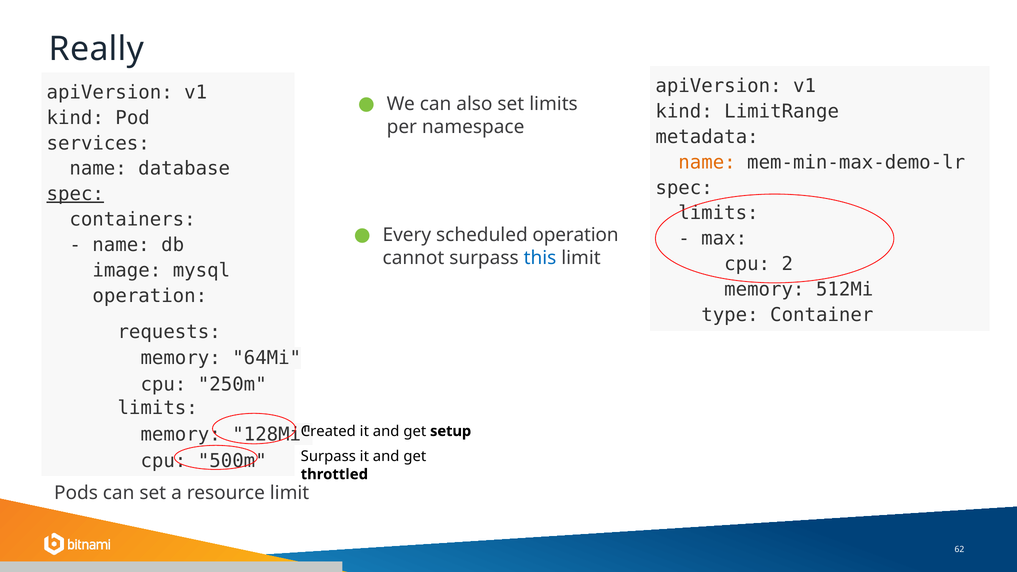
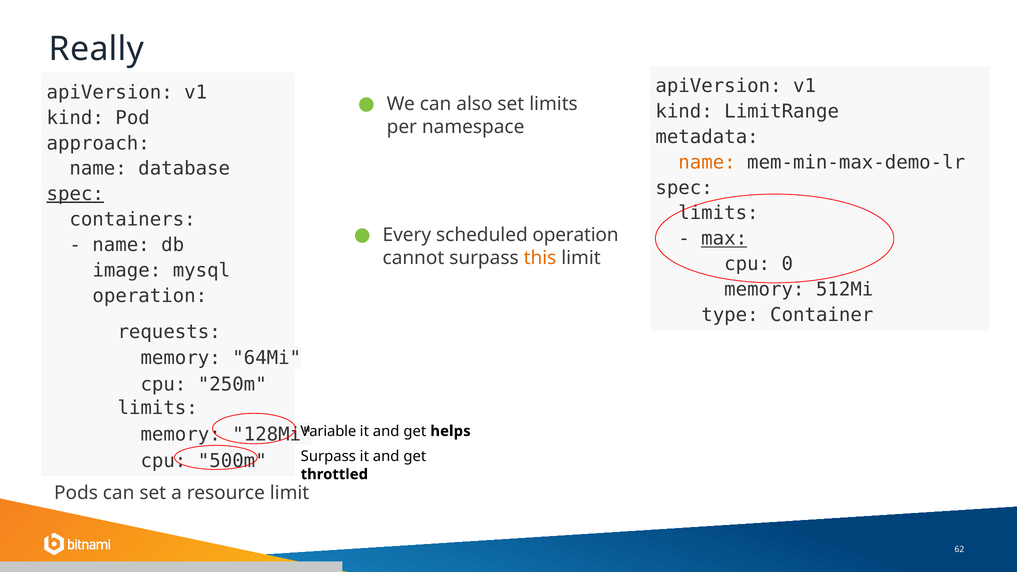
services: services -> approach (98, 143)
max underline: none -> present (724, 239)
this colour: blue -> orange (540, 258)
2: 2 -> 0 (787, 264)
Created: Created -> Variable (328, 431)
setup: setup -> helps (450, 431)
